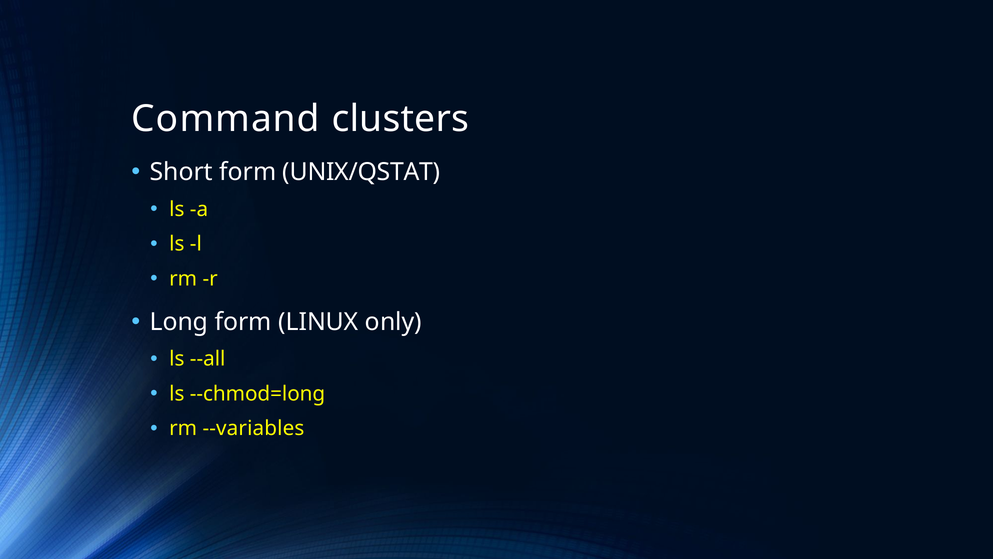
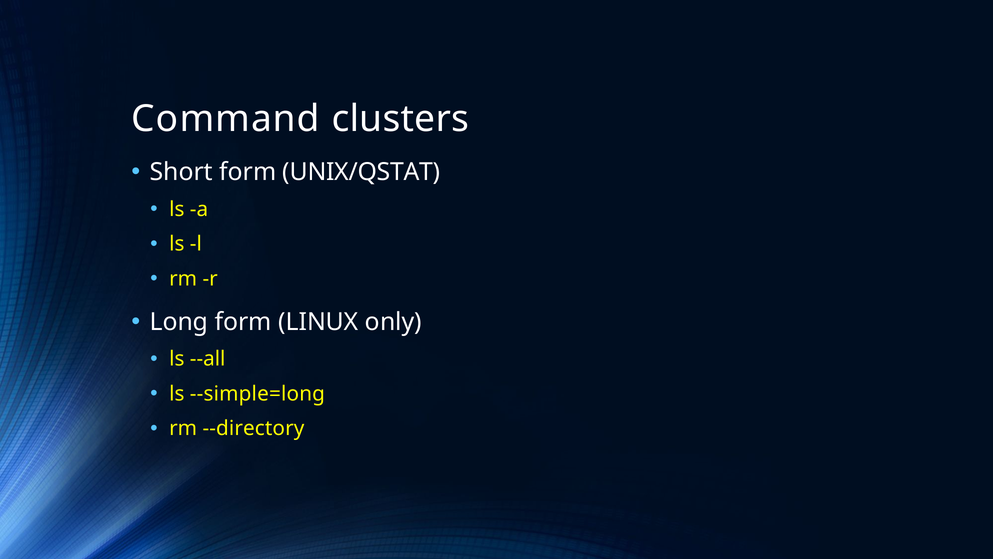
--chmod=long: --chmod=long -> --simple=long (257, 394)
--variables: --variables -> --directory (253, 428)
